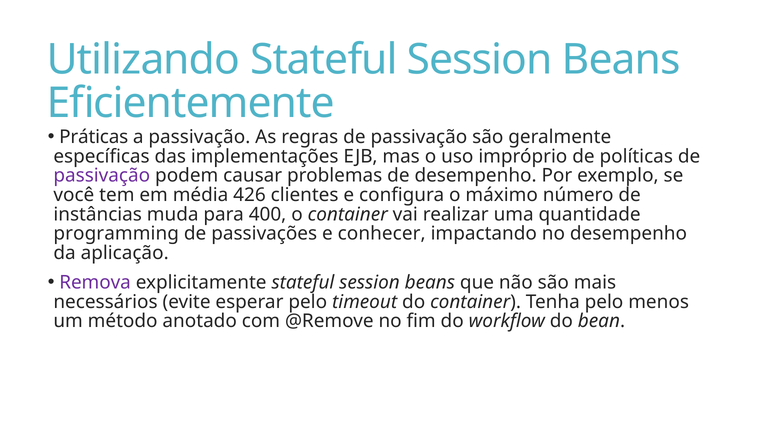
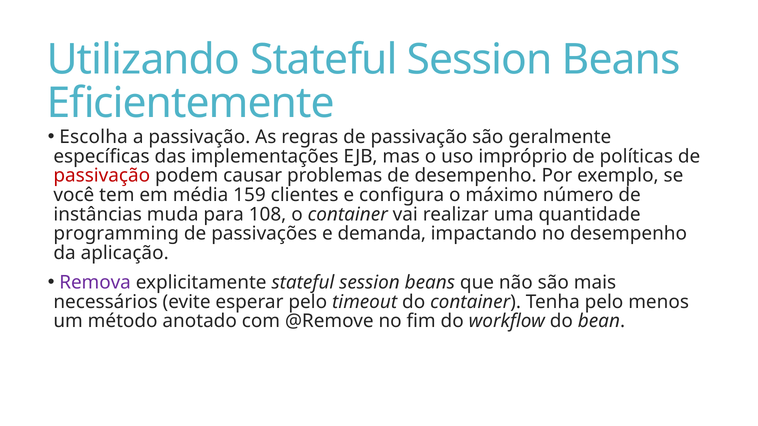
Práticas: Práticas -> Escolha (94, 137)
passivação colour: purple -> red (102, 176)
426: 426 -> 159 (249, 195)
400: 400 -> 108 (268, 214)
conhecer: conhecer -> demanda (382, 234)
